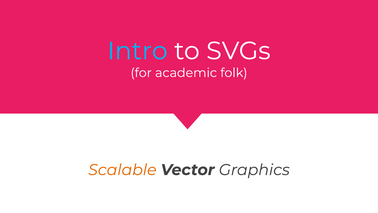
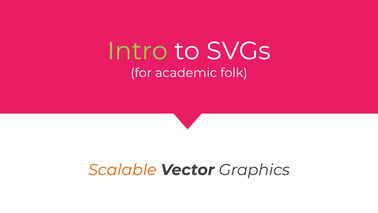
Intro colour: light blue -> light green (137, 51)
